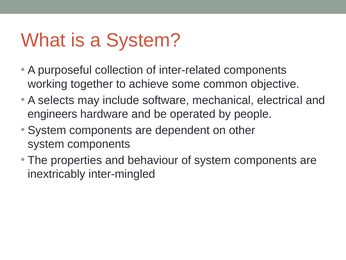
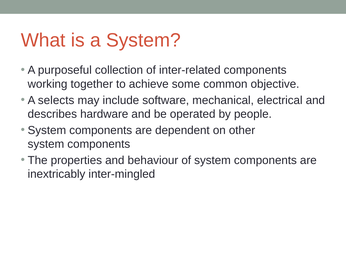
engineers: engineers -> describes (52, 114)
